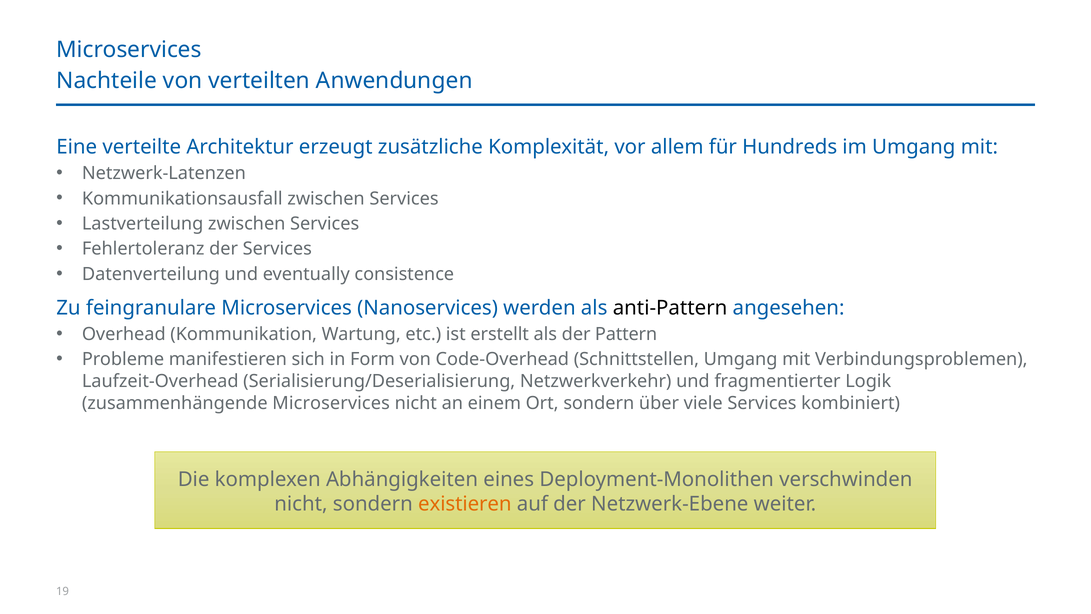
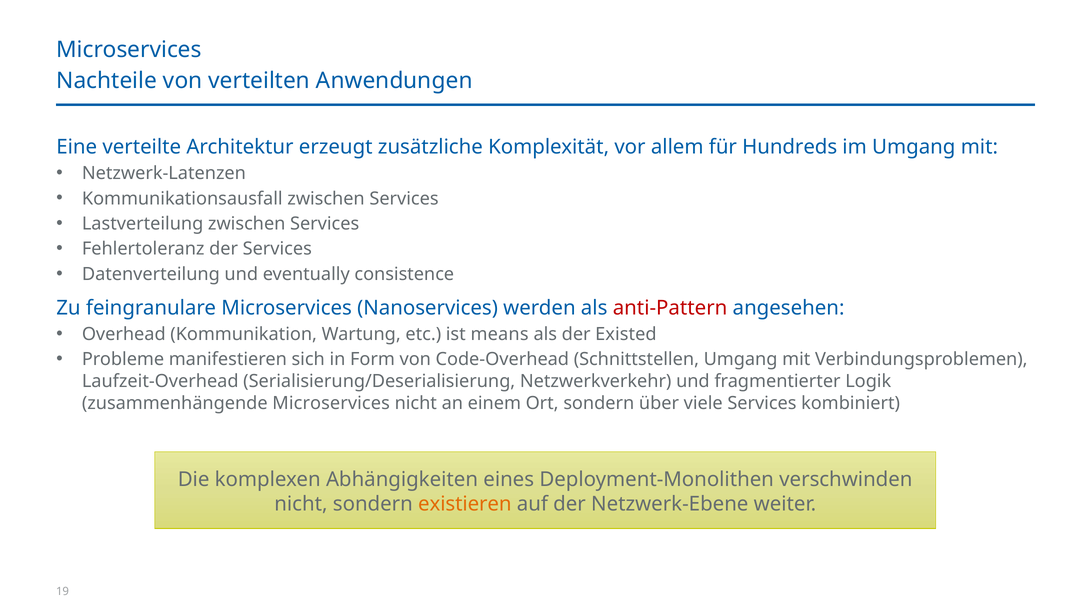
anti-Pattern colour: black -> red (670, 308)
erstellt: erstellt -> means (500, 334)
Pattern: Pattern -> Existed (626, 334)
